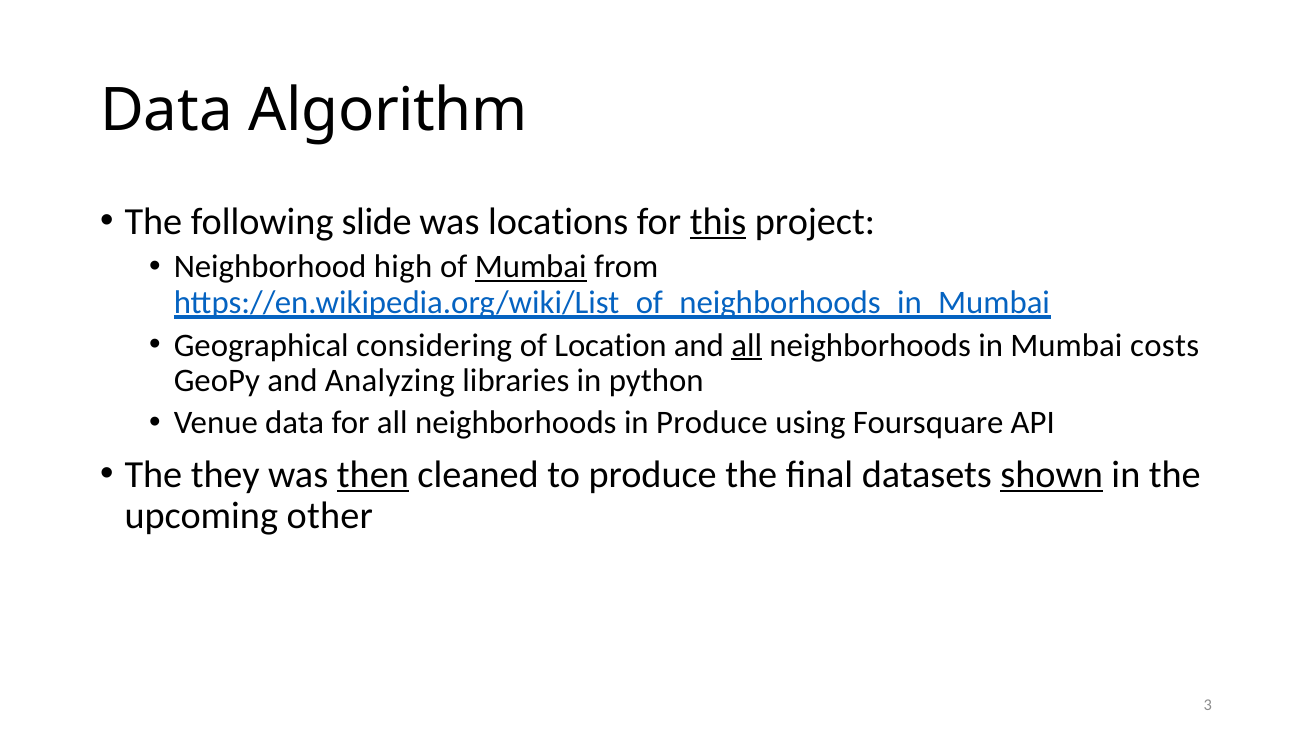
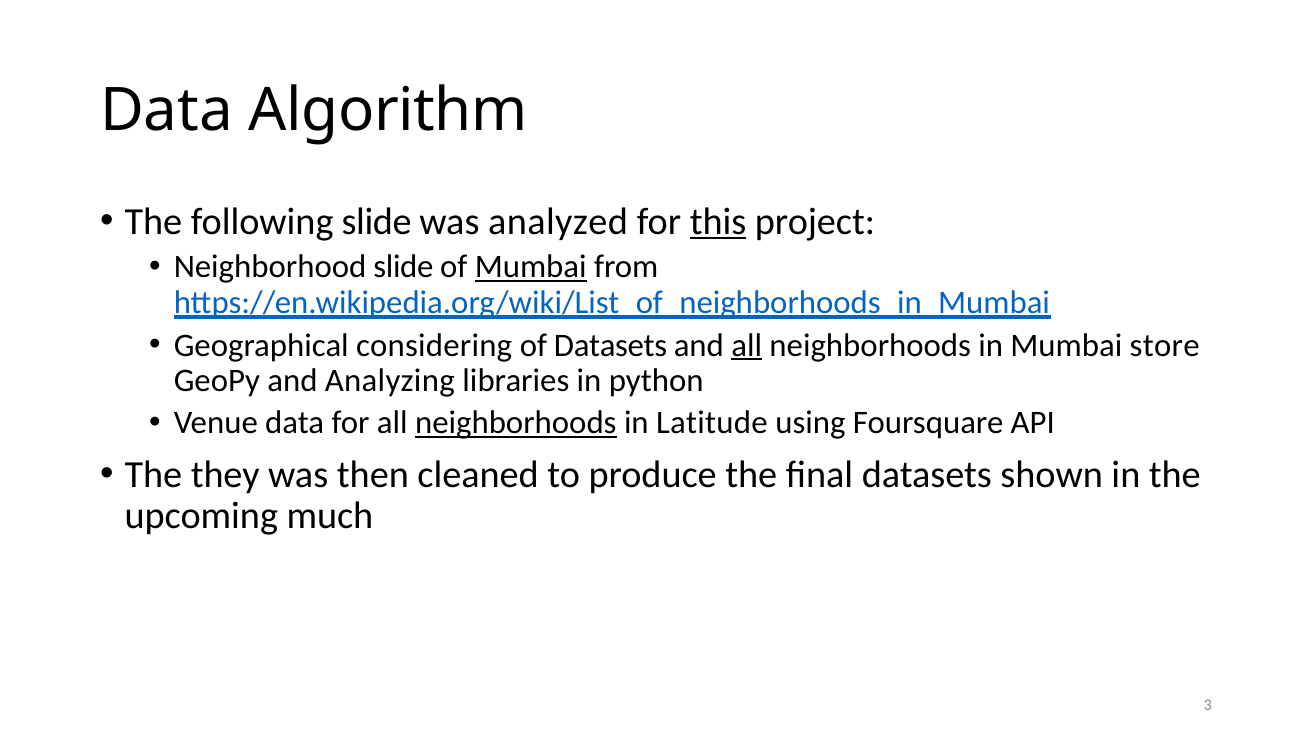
locations: locations -> analyzed (558, 222)
Neighborhood high: high -> slide (403, 267)
of Location: Location -> Datasets (611, 345)
costs: costs -> store (1165, 345)
neighborhoods underline: none -> present (516, 423)
in Produce: Produce -> Latitude (712, 423)
then underline: present -> none (373, 475)
shown underline: present -> none (1052, 475)
other: other -> much (330, 516)
